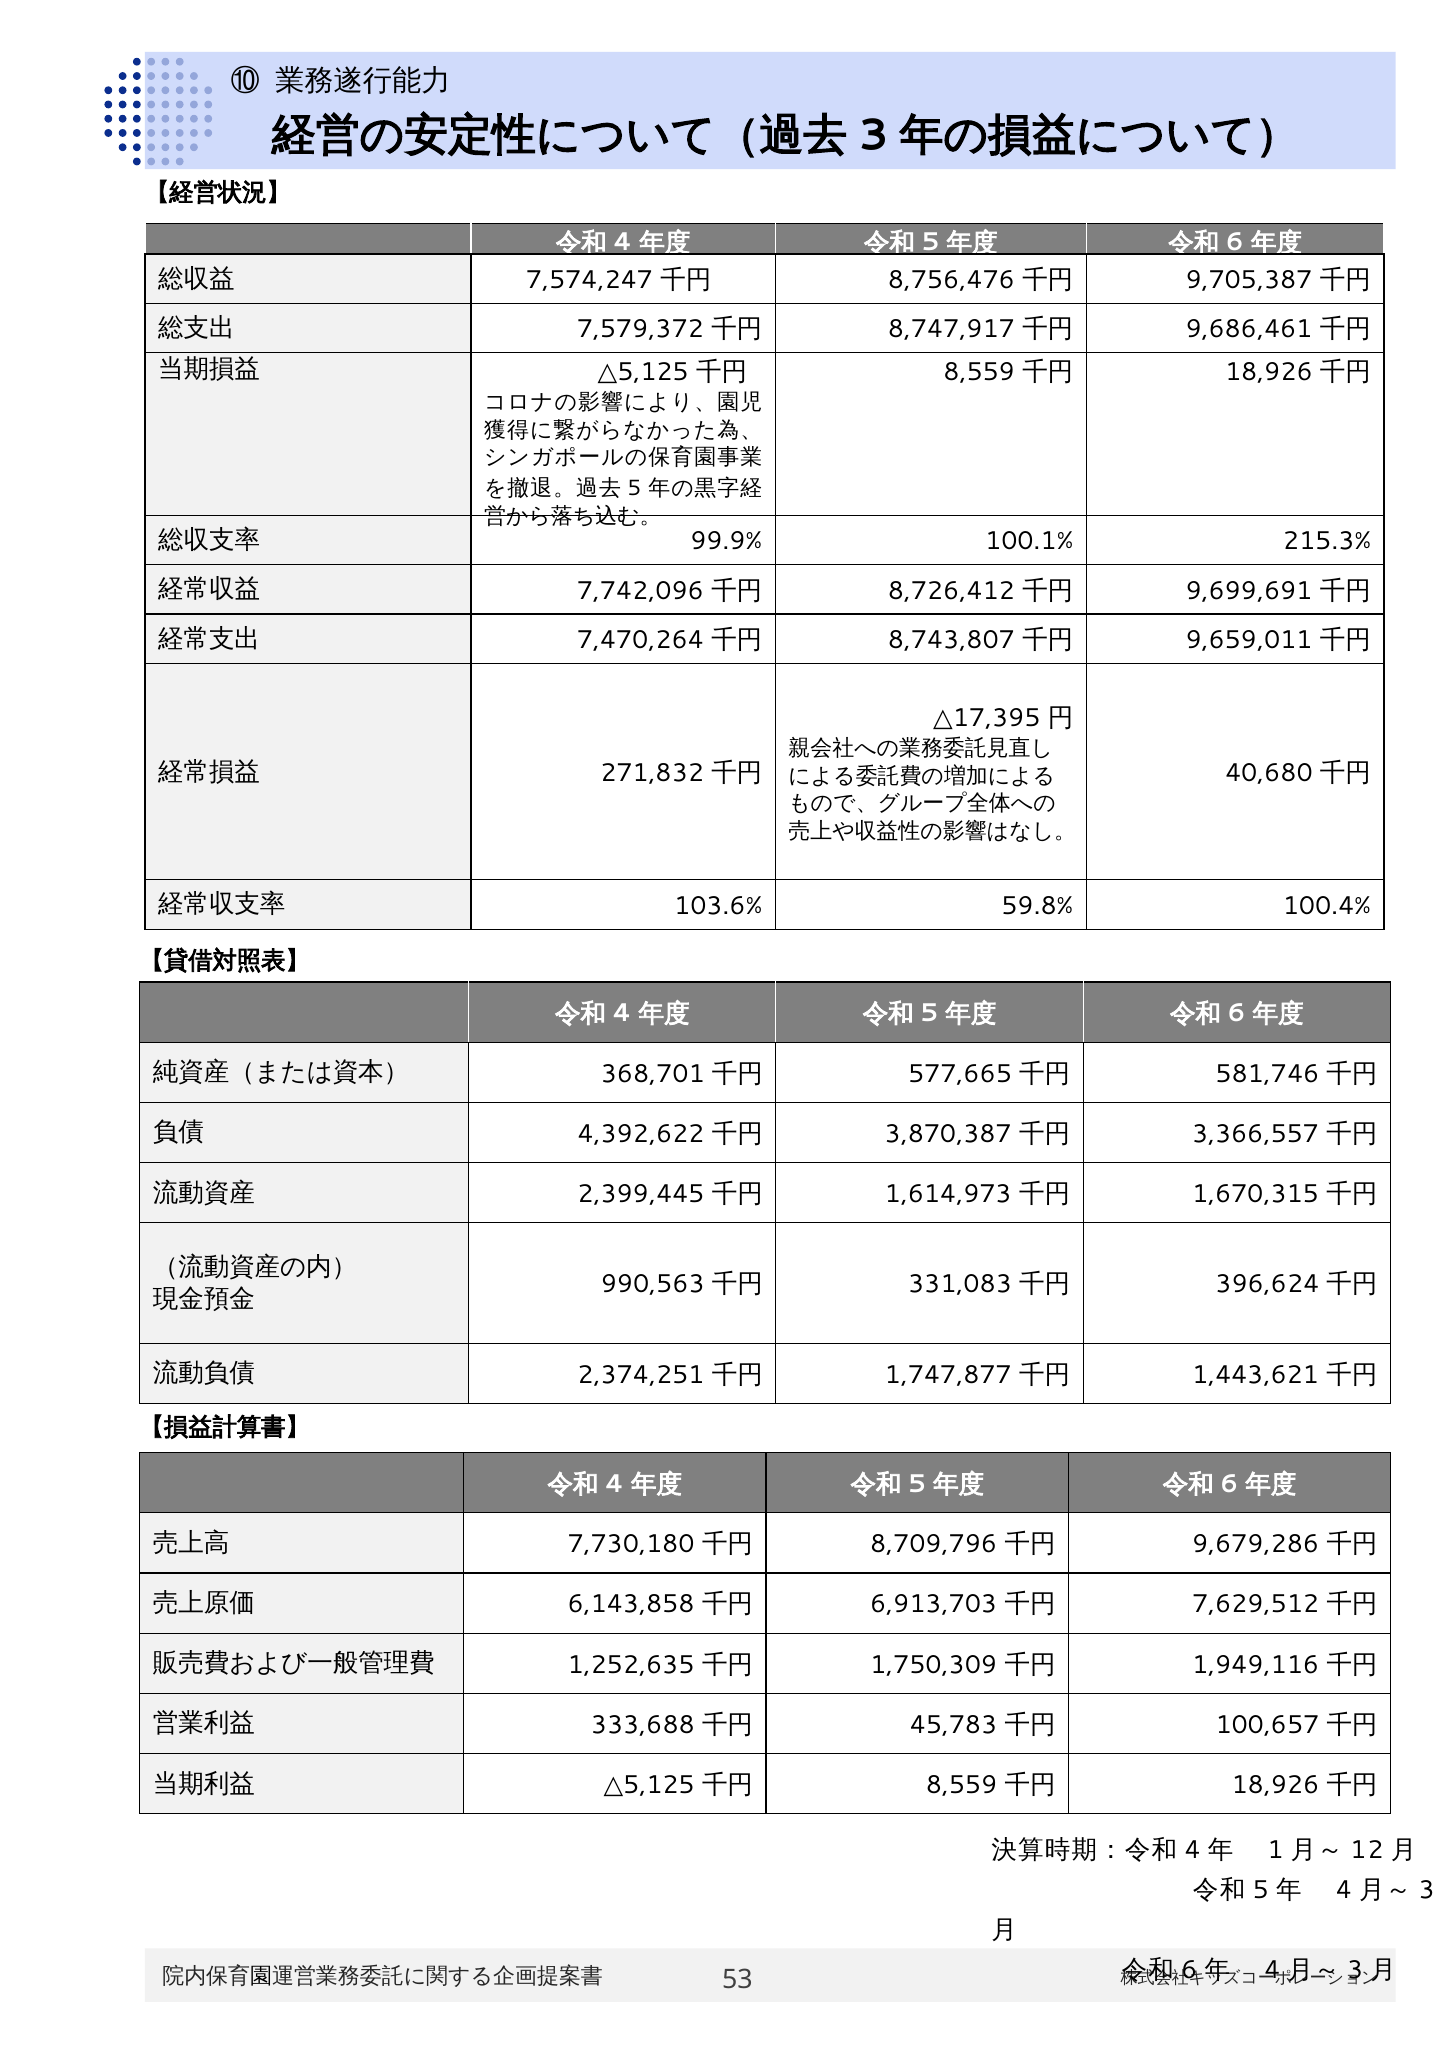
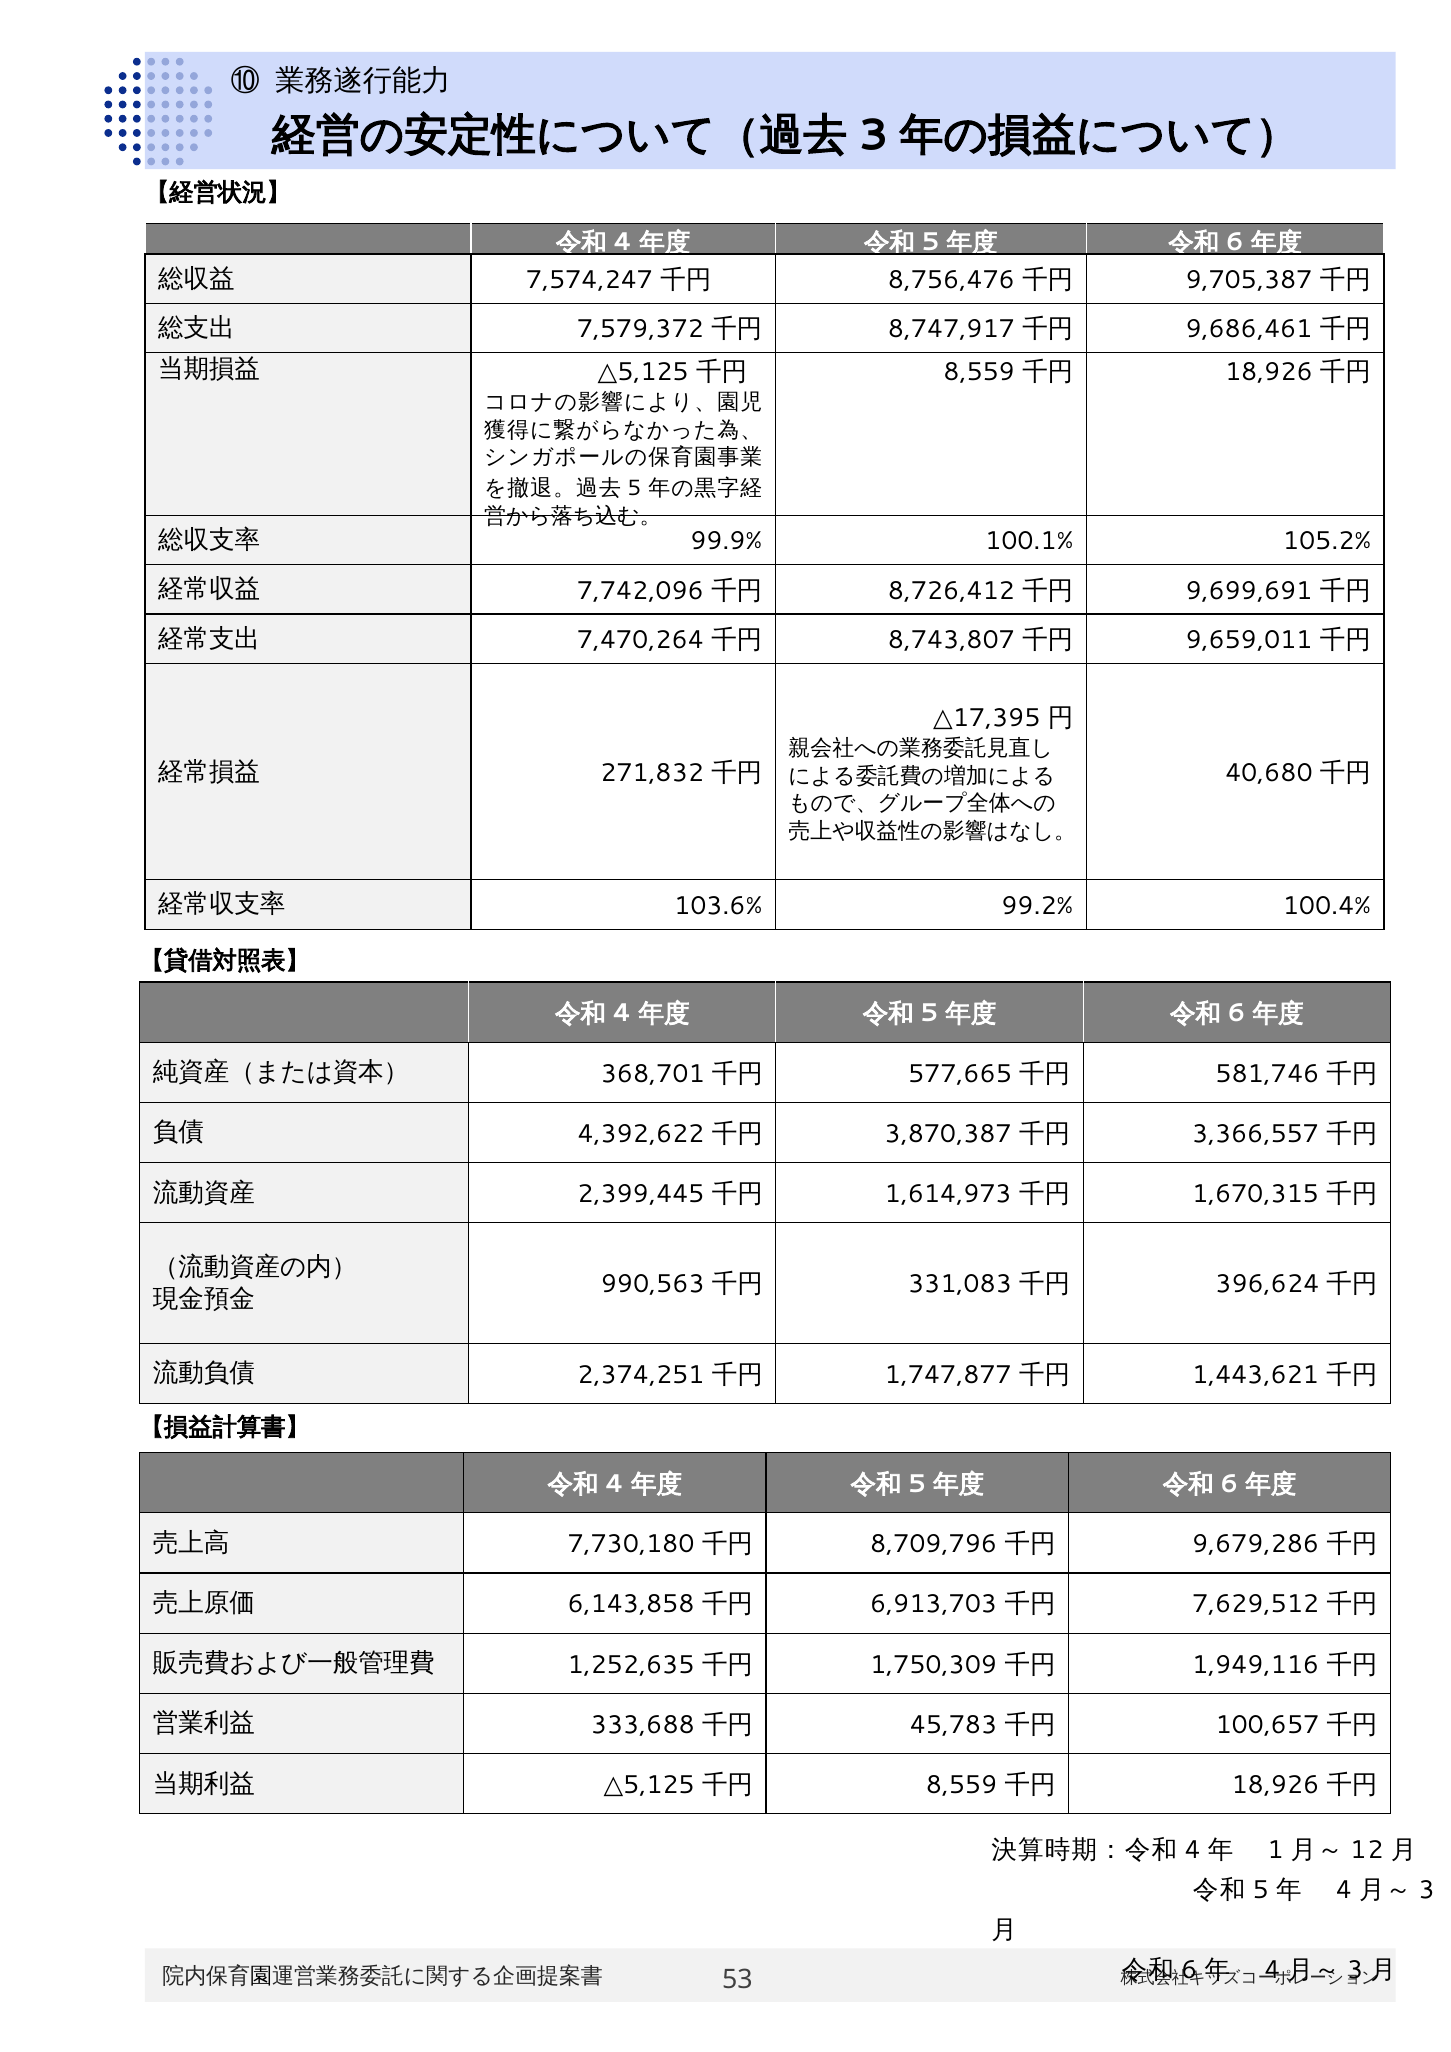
215.3%: 215.3% -> 105.2% (1327, 541)
59.8%: 59.8% -> 99.2% (1037, 906)
